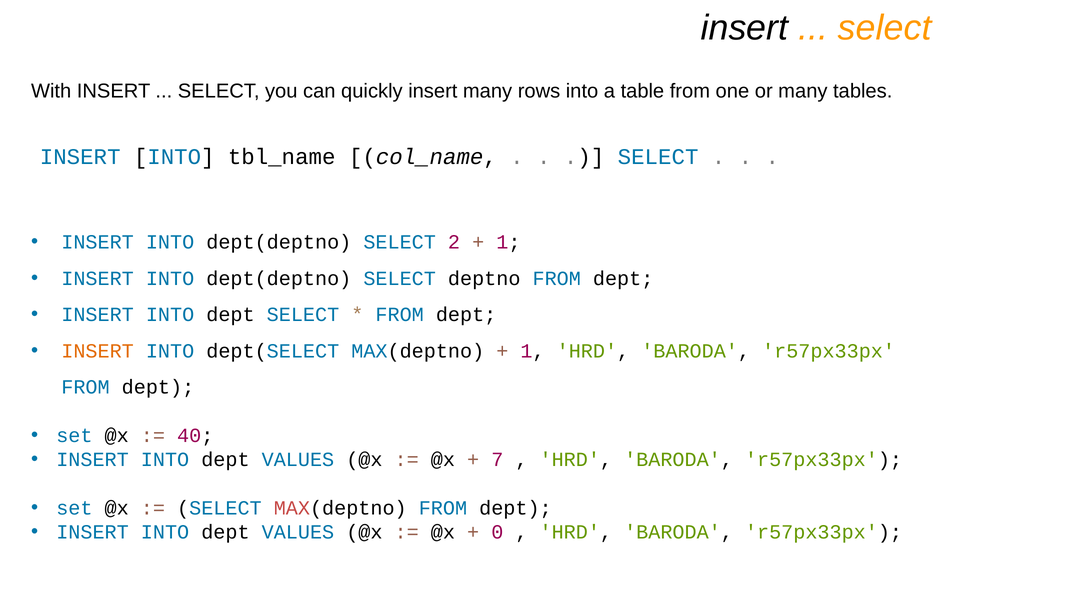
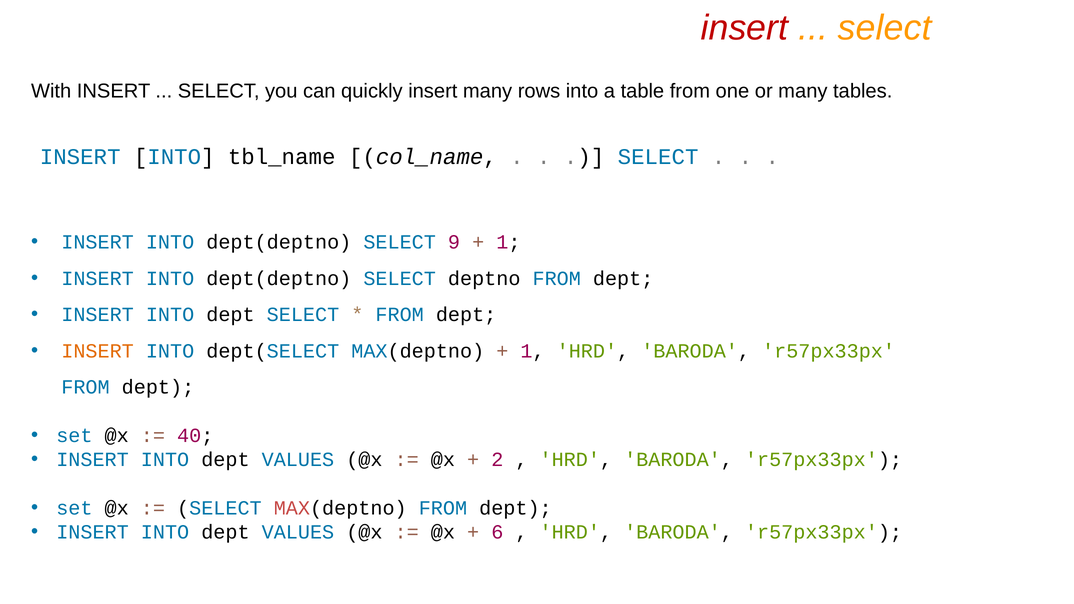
insert colour: black -> red (744, 28)
2: 2 -> 9 (454, 242)
7: 7 -> 2 (497, 460)
0: 0 -> 6 (497, 532)
